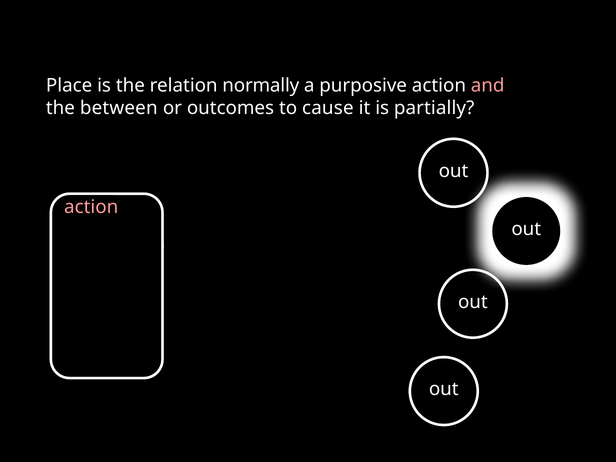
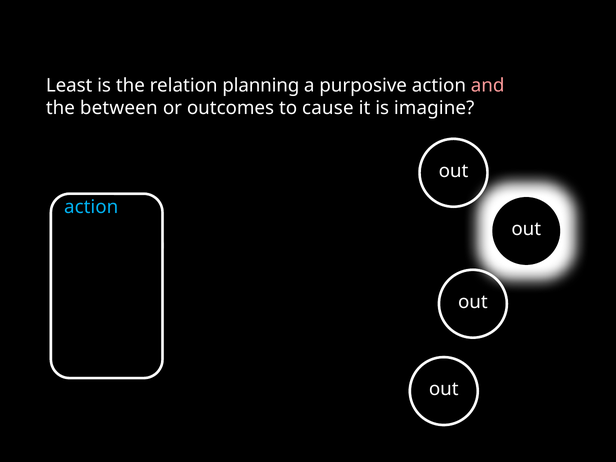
Place: Place -> Least (69, 85)
normally: normally -> planning (261, 85)
partially: partially -> imagine (434, 108)
action colour: pink -> light blue (91, 207)
